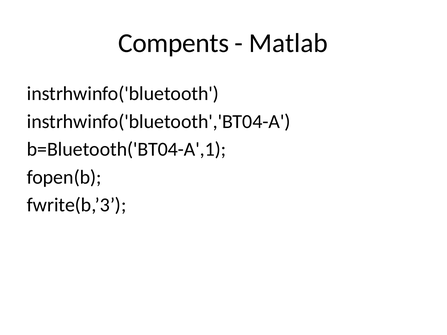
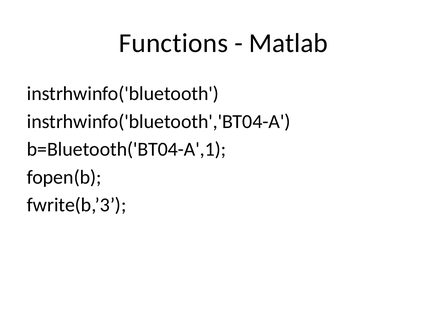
Compents: Compents -> Functions (173, 43)
